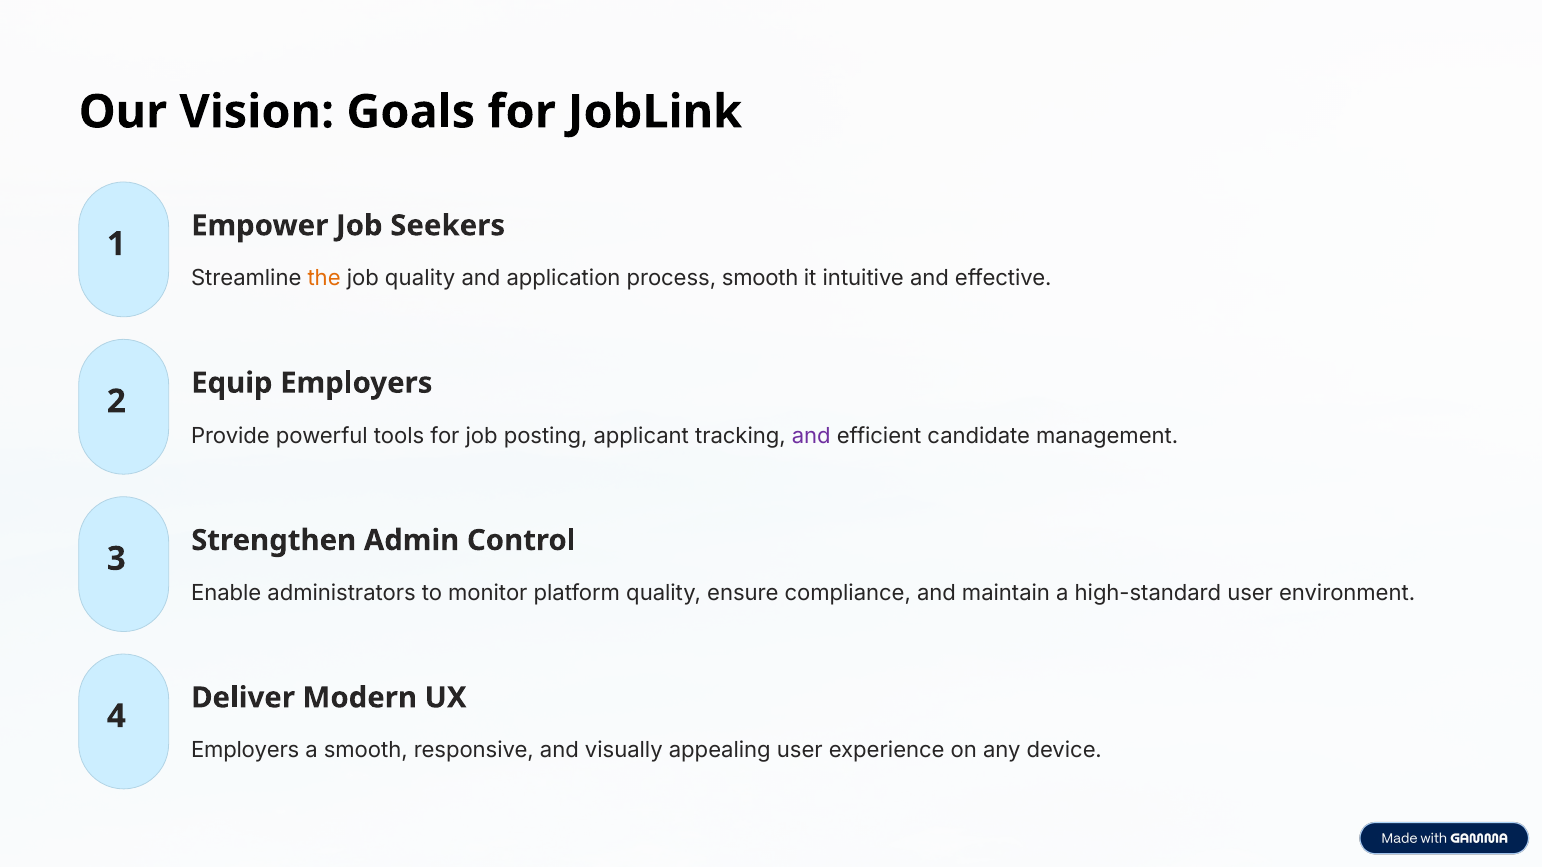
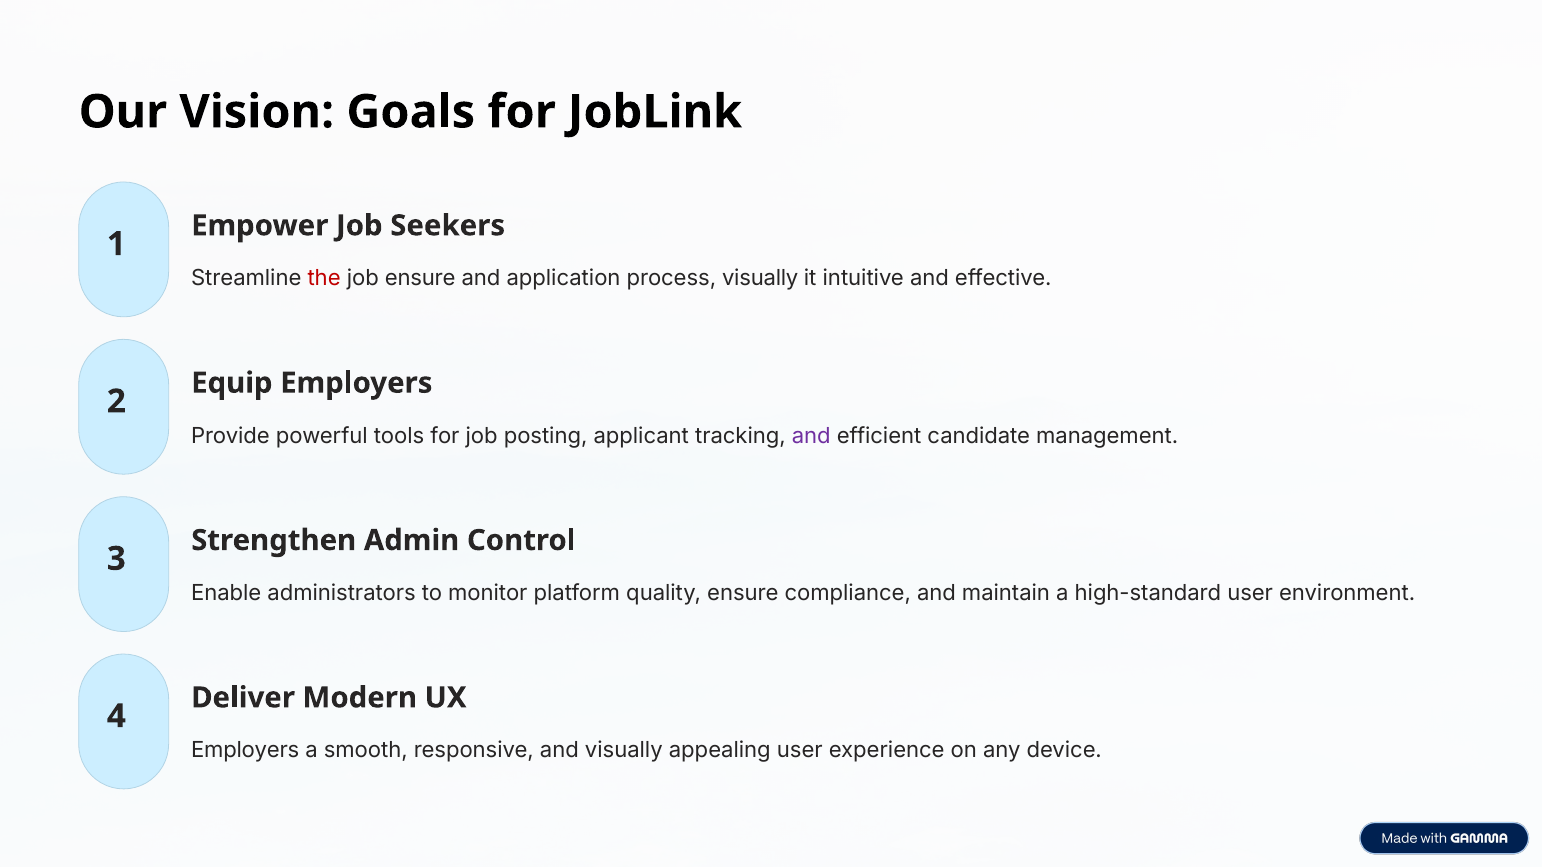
the colour: orange -> red (324, 279)
job quality: quality -> ensure (420, 279)
process smooth: smooth -> visually (760, 279)
